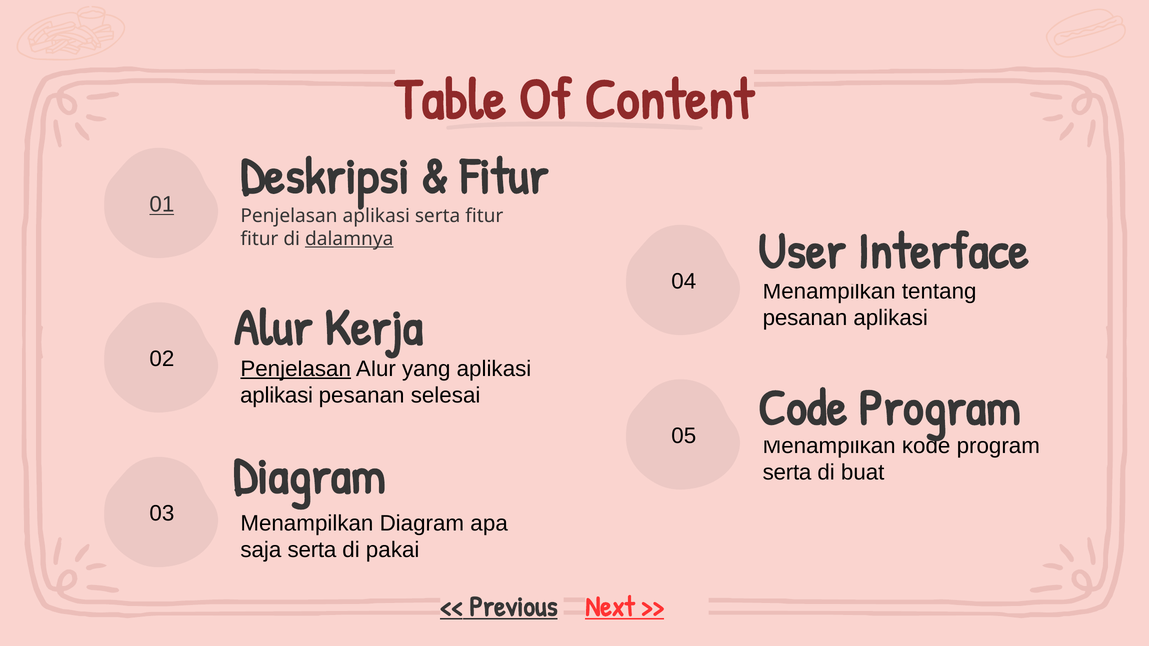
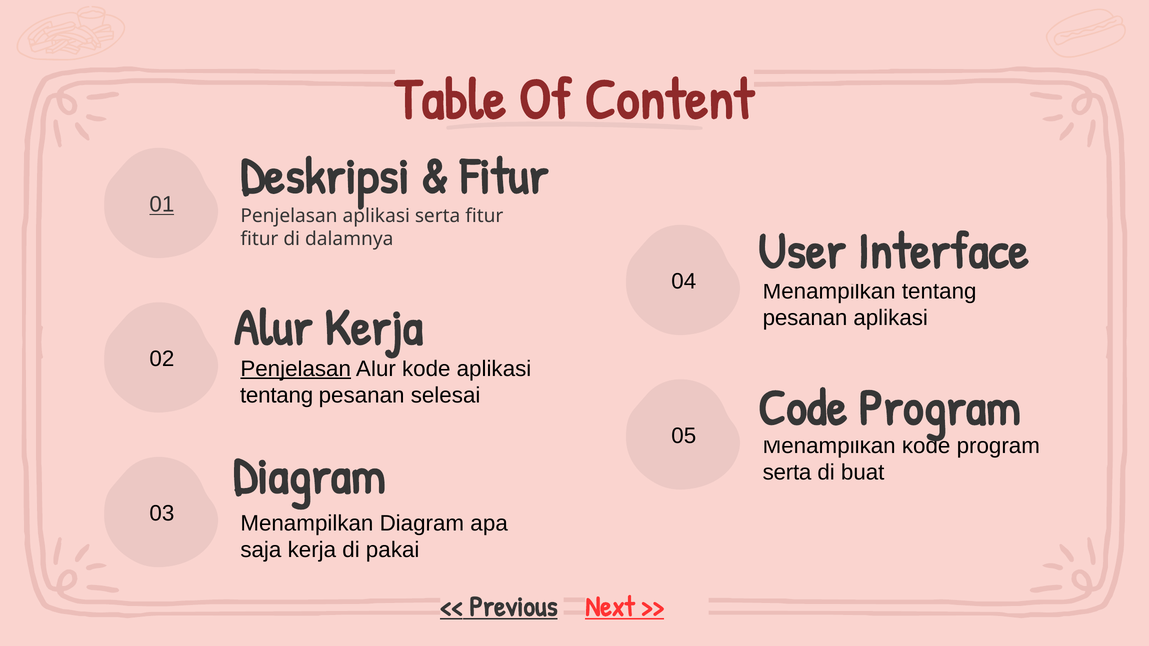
dalamnya underline: present -> none (349, 239)
Alur yang: yang -> kode (426, 369)
aplikasi: aplikasi -> tentang (277, 396)
saja serta: serta -> kerja (312, 550)
